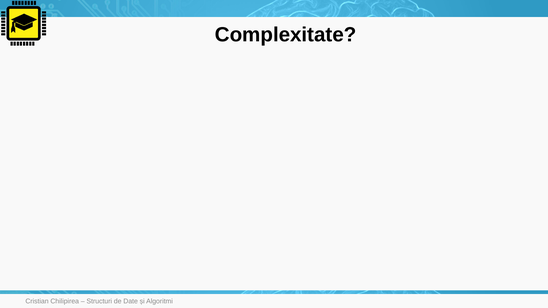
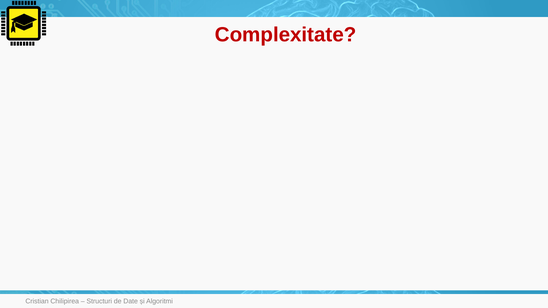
Complexitate colour: black -> red (286, 35)
